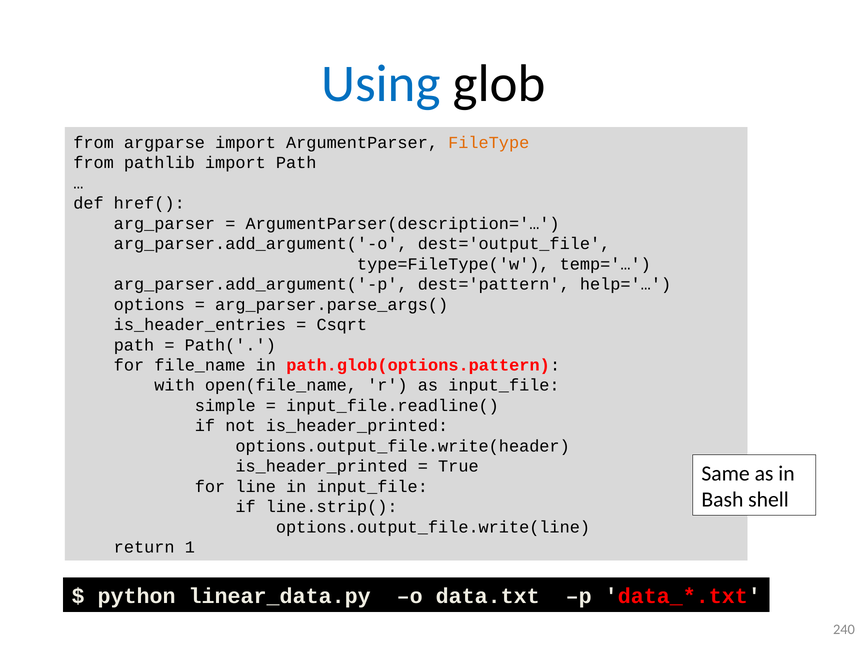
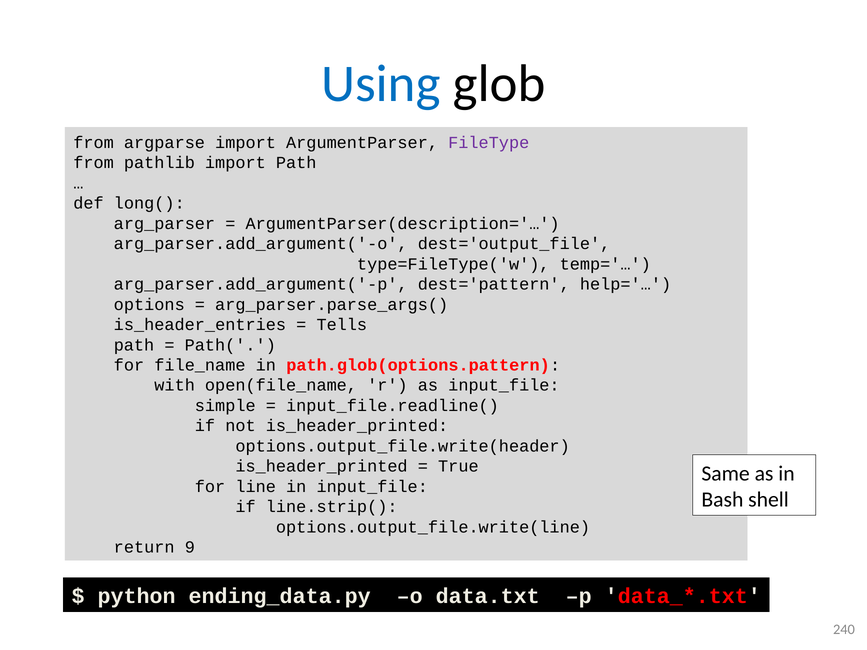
FileType colour: orange -> purple (489, 143)
href(: href( -> long( (149, 203)
Csqrt: Csqrt -> Tells (342, 325)
1: 1 -> 9 (190, 548)
linear_data.py: linear_data.py -> ending_data.py (280, 597)
